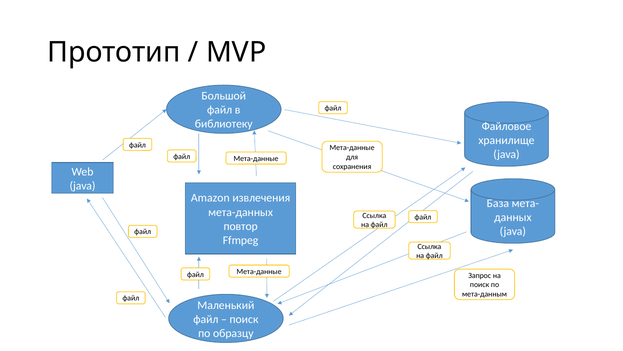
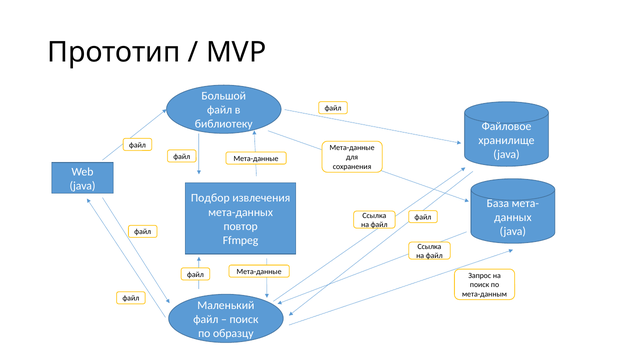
Amazon: Amazon -> Подбор (210, 198)
